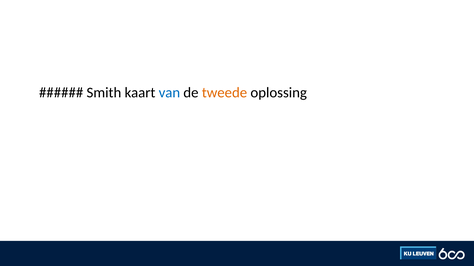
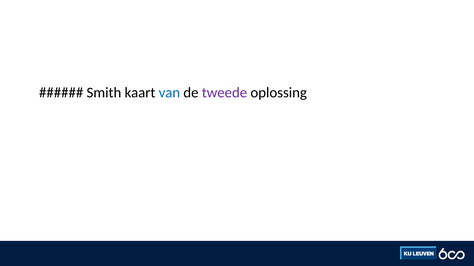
tweede colour: orange -> purple (224, 93)
